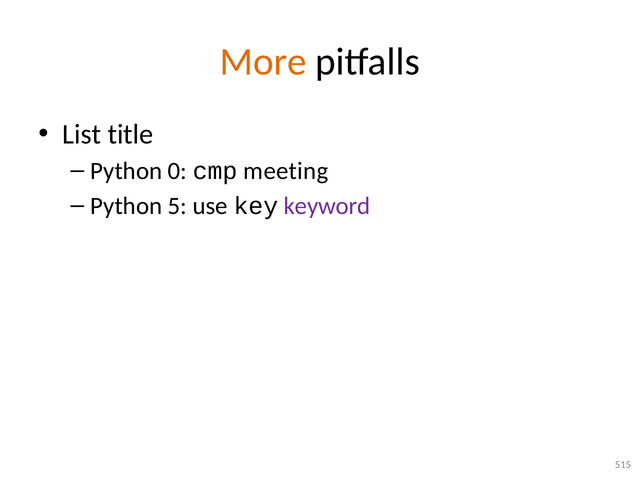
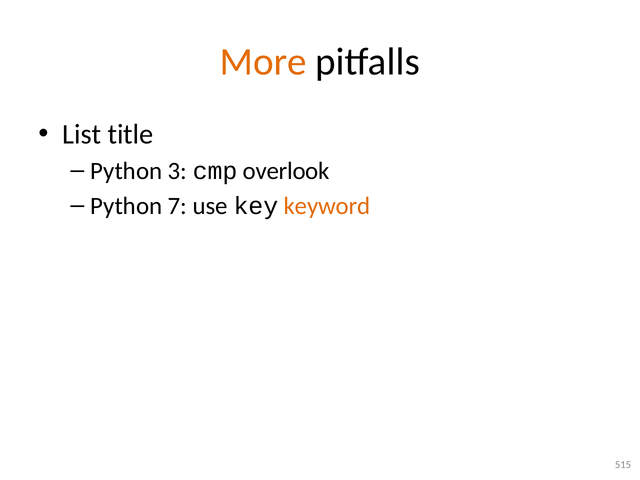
0: 0 -> 3 (177, 171)
meeting: meeting -> overlook (286, 171)
5: 5 -> 7 (177, 206)
keyword colour: purple -> orange (327, 206)
